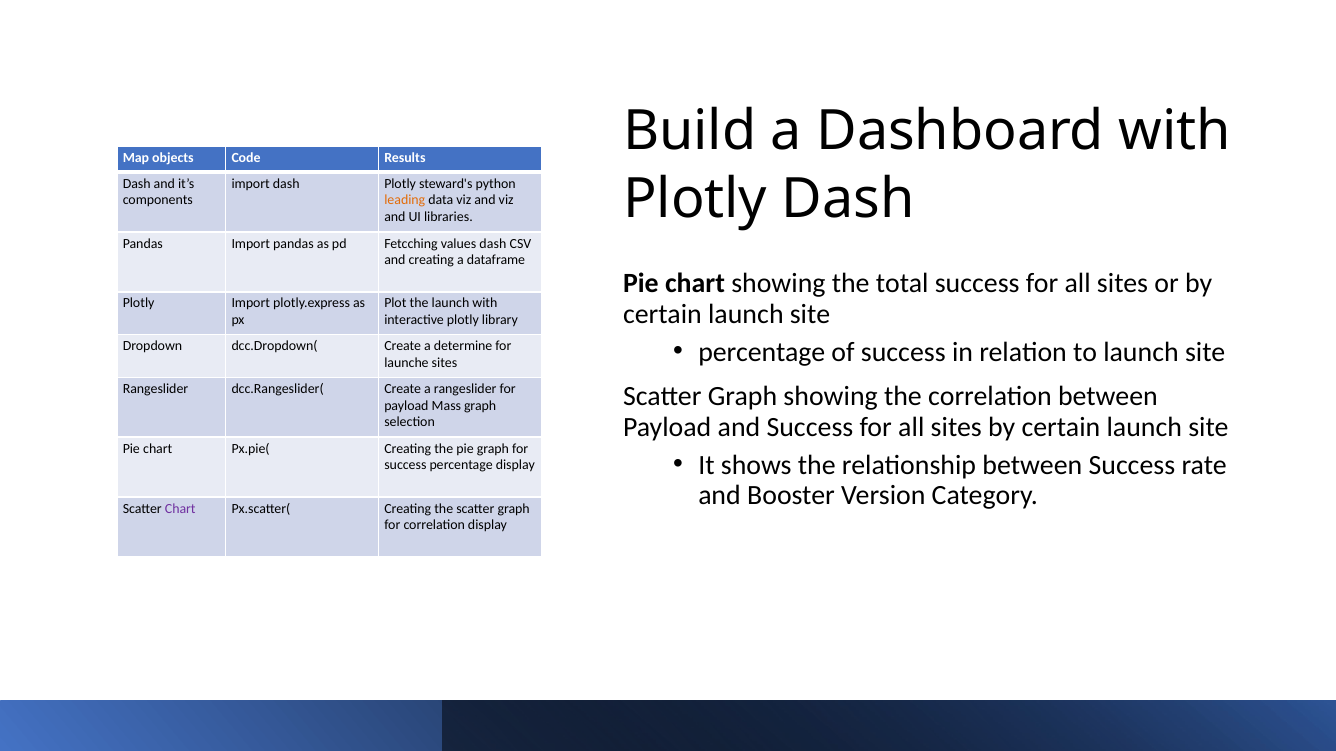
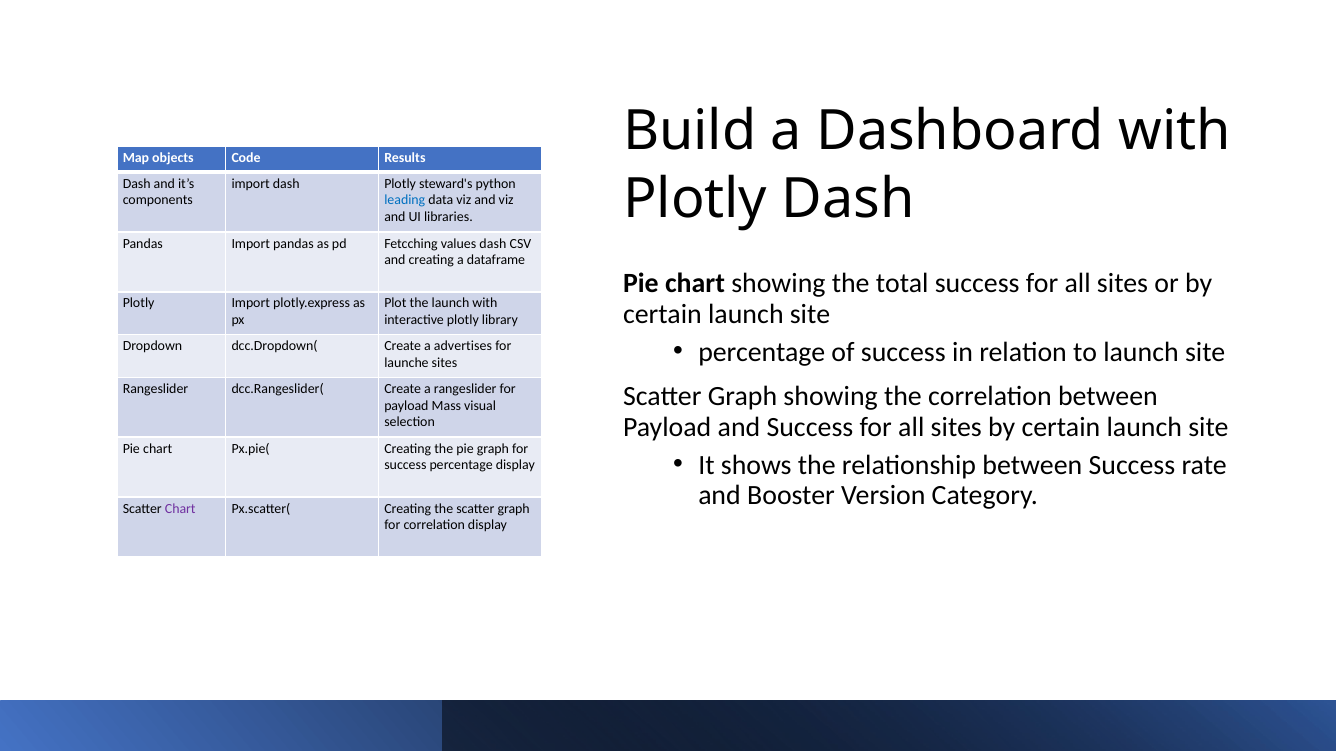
leading colour: orange -> blue (405, 201)
determine: determine -> advertises (463, 346)
Mass graph: graph -> visual (480, 406)
